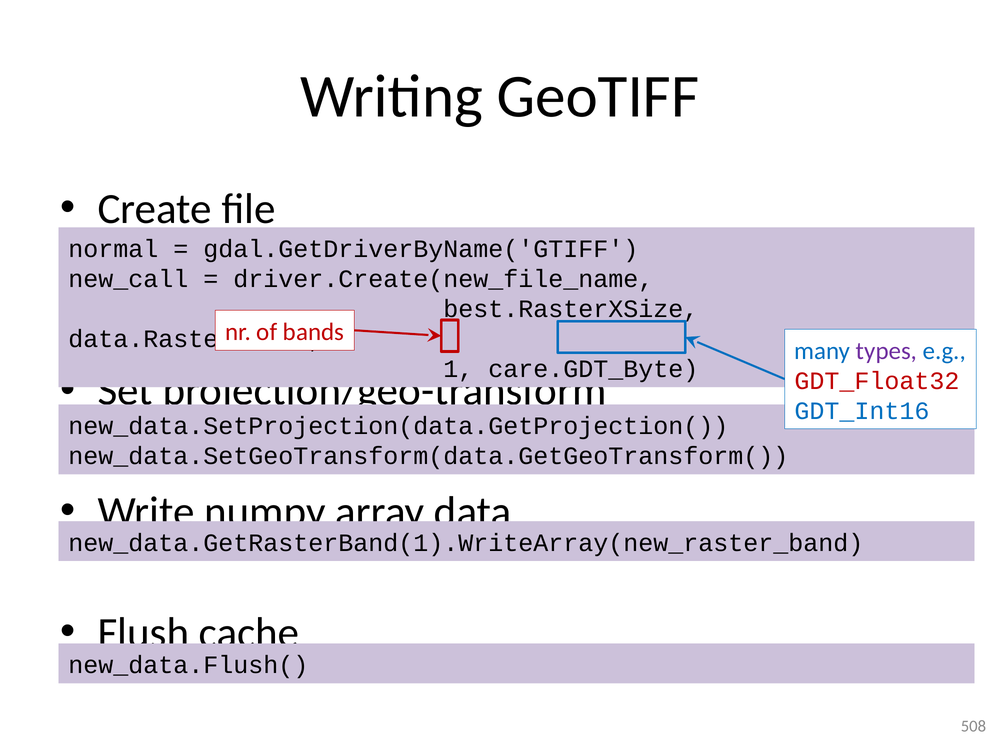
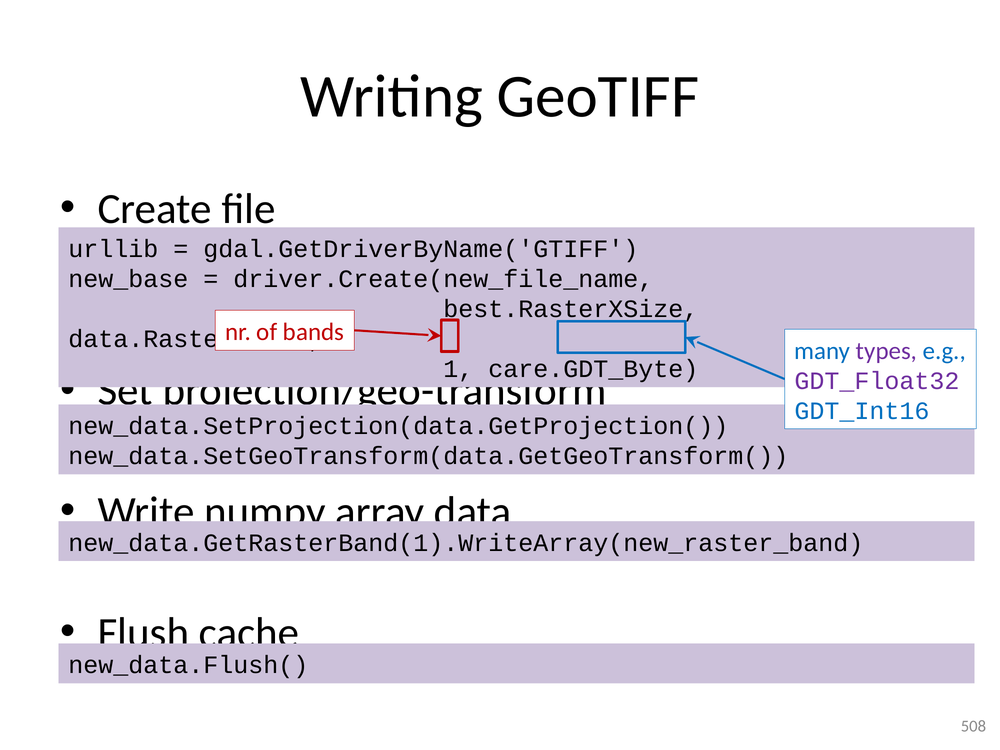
normal: normal -> urllib (113, 249)
new_call: new_call -> new_base (128, 279)
GDT_Float32 colour: red -> purple (877, 381)
